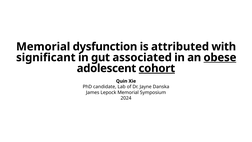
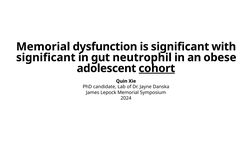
is attributed: attributed -> significant (180, 47)
associated: associated -> neutrophil (142, 57)
obese underline: present -> none (220, 57)
